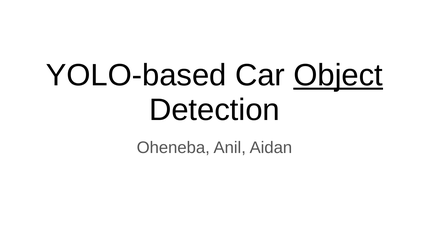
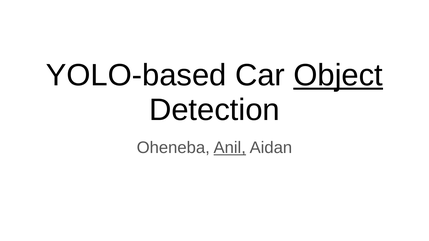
Anil underline: none -> present (230, 148)
